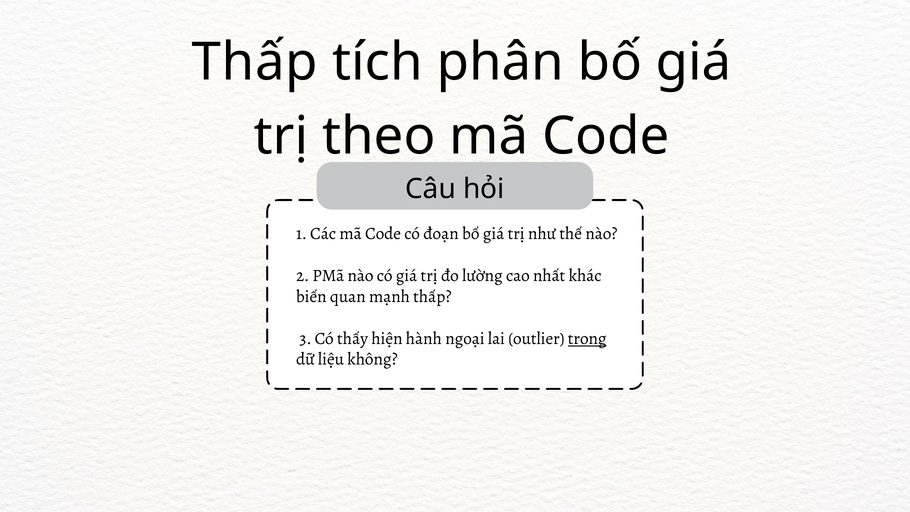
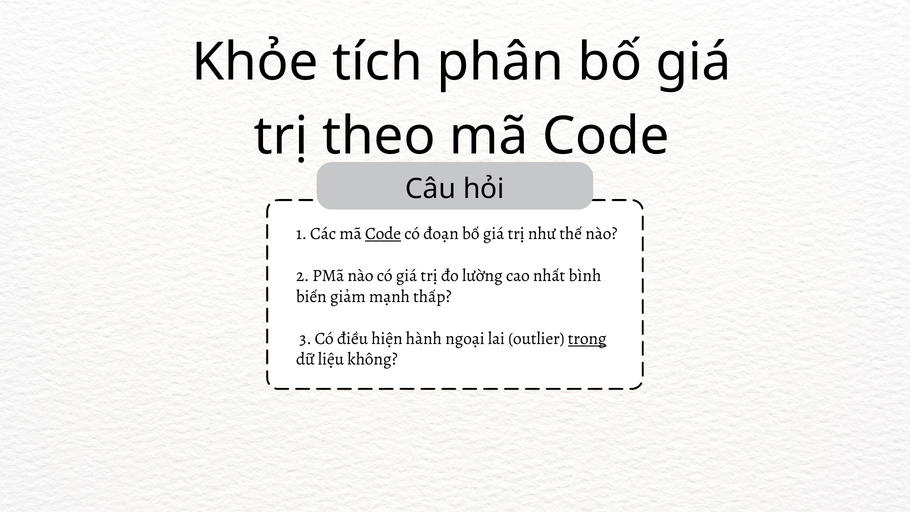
Thấp: Thấp -> Khỏe (255, 62)
Code underline: none -> present (383, 234)
khác: khác -> bình (585, 276)
quan: quan -> giảm (348, 296)
thấy: thấy -> điều (353, 338)
